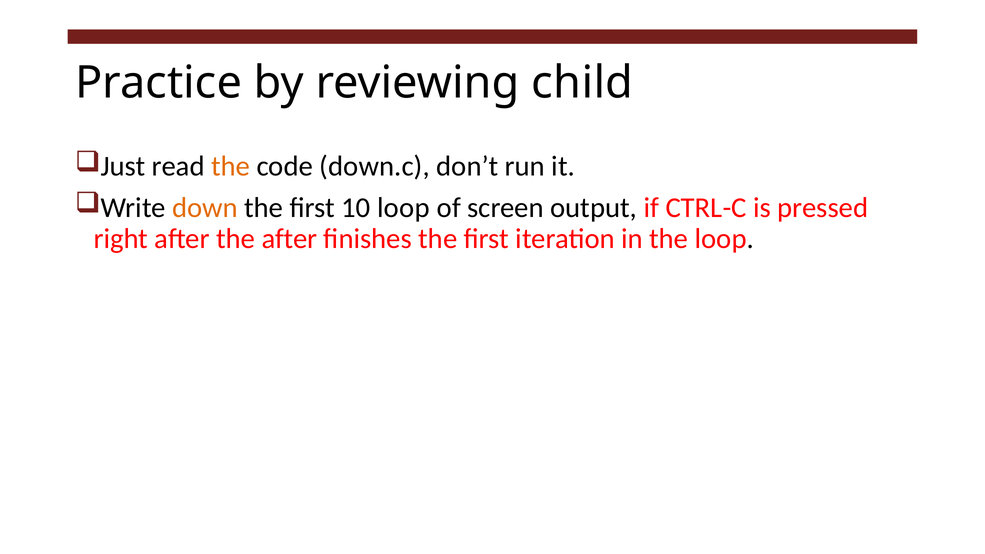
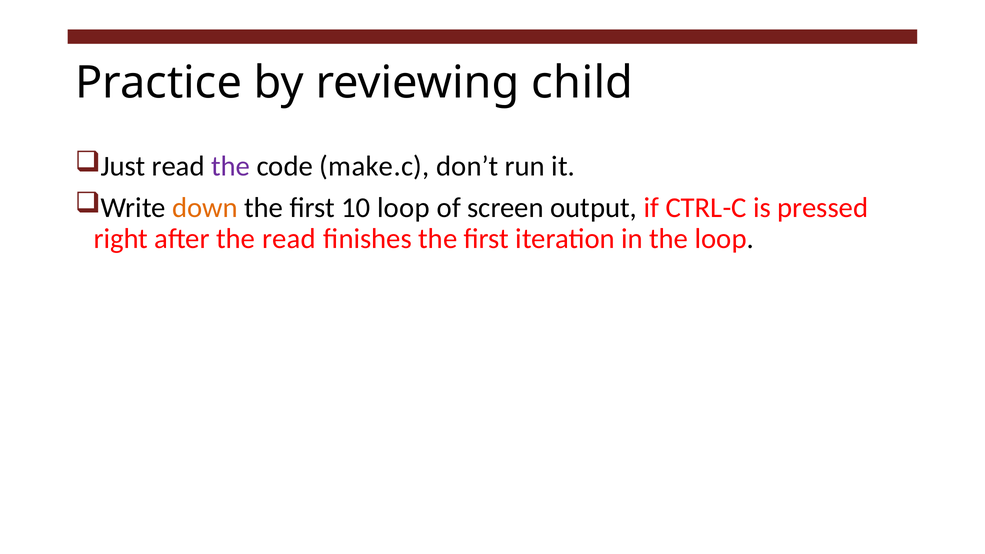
the colour: orange -> purple (231, 166)
down.c: down.c -> make.c (374, 166)
the after: after -> read (289, 239)
